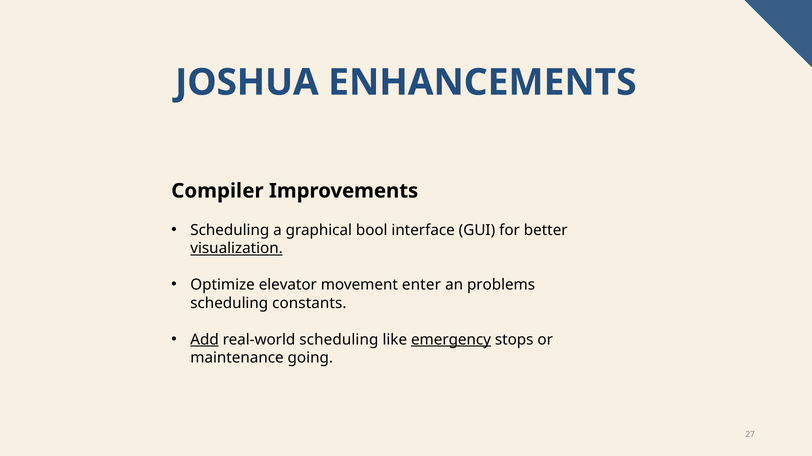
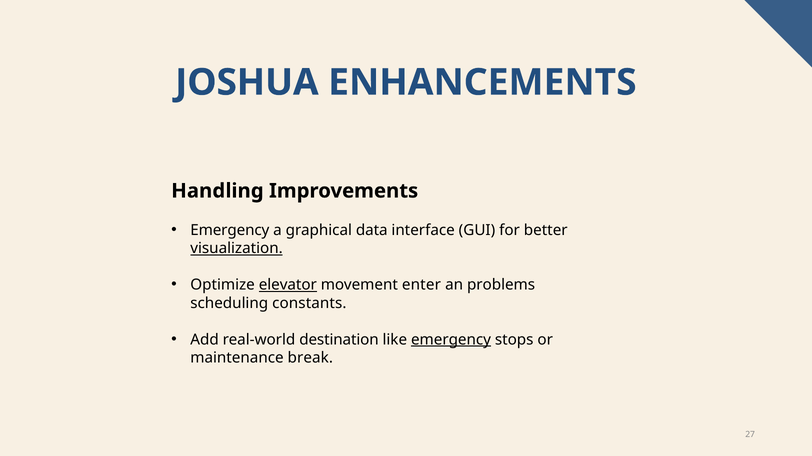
Compiler: Compiler -> Handling (217, 191)
Scheduling: Scheduling -> Emergency (230, 230)
bool: bool -> data (372, 230)
elevator underline: none -> present (288, 285)
Add underline: present -> none (205, 340)
real-world scheduling: scheduling -> destination (339, 340)
going: going -> break (310, 358)
